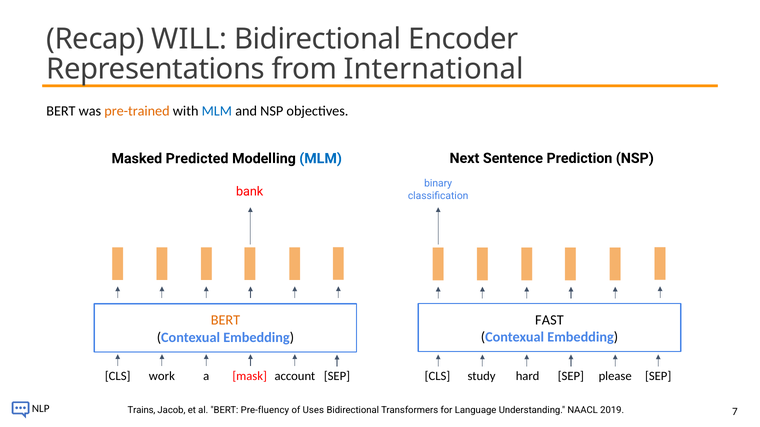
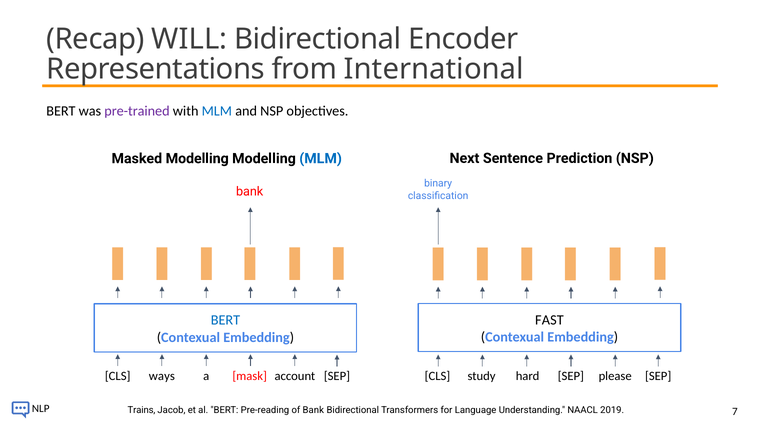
pre-trained colour: orange -> purple (137, 111)
Masked Predicted: Predicted -> Modelling (197, 159)
BERT colour: orange -> blue (225, 321)
work: work -> ways (162, 377)
Pre-fluency: Pre-fluency -> Pre-reading (265, 410)
of Uses: Uses -> Bank (313, 410)
